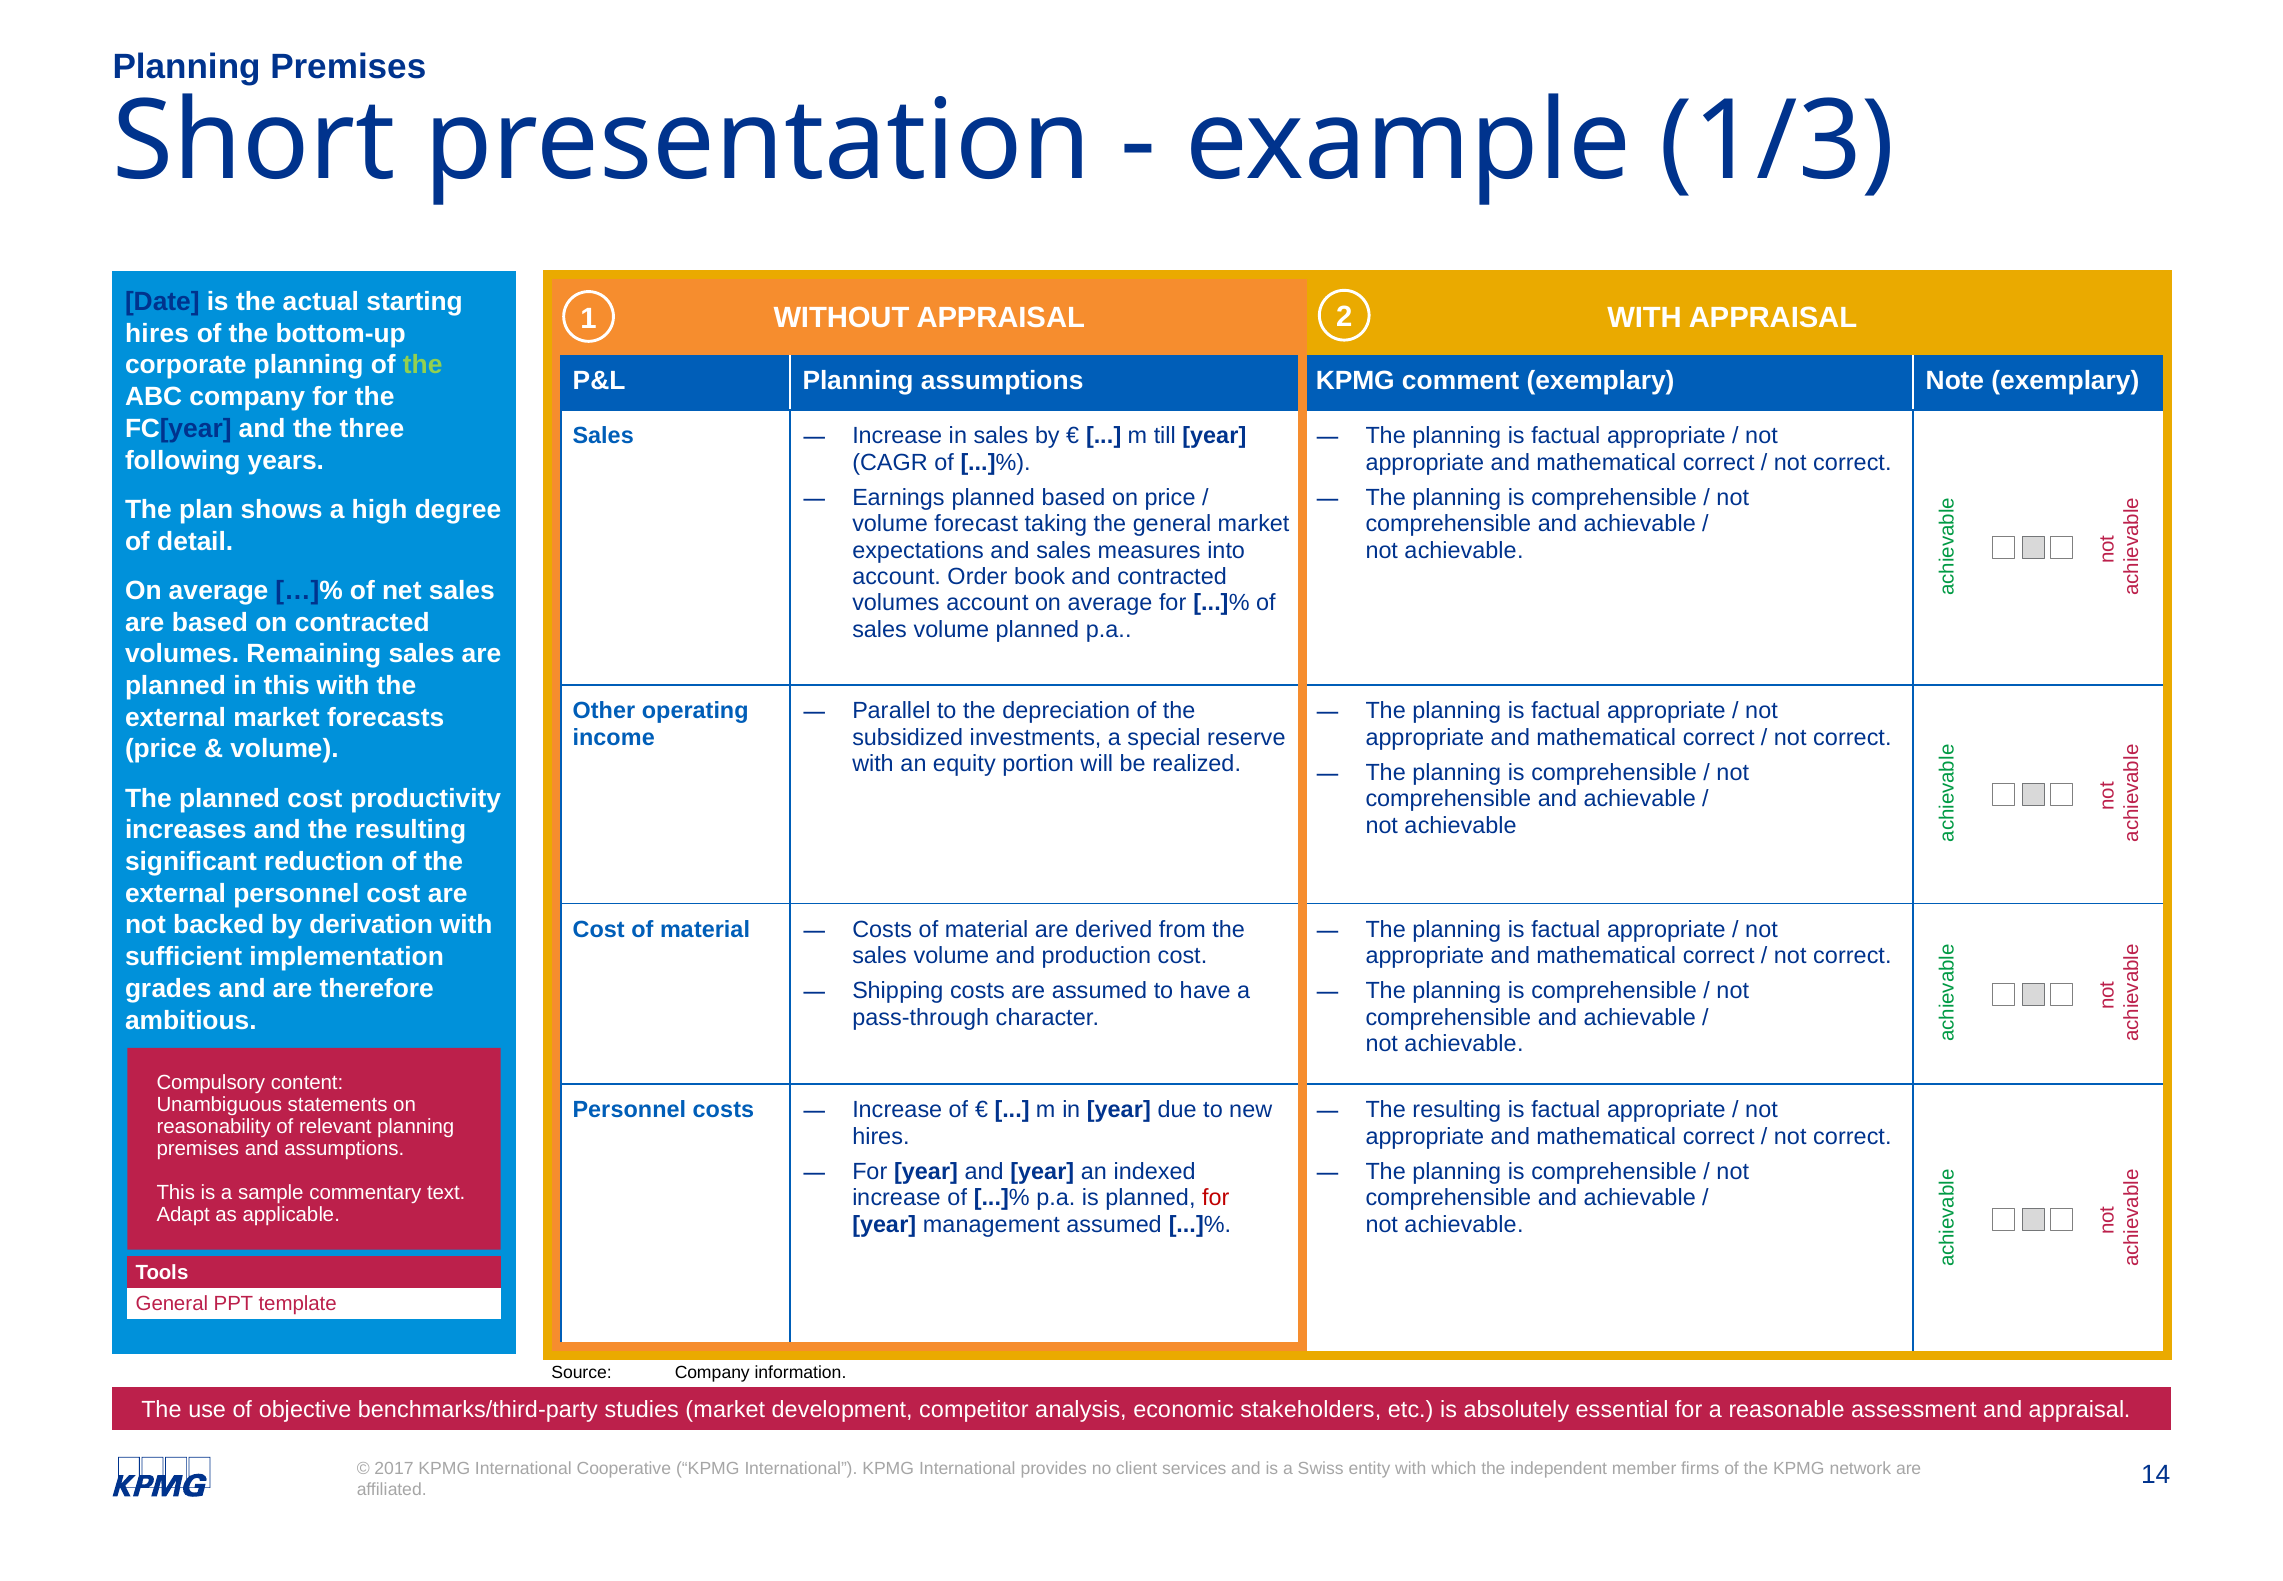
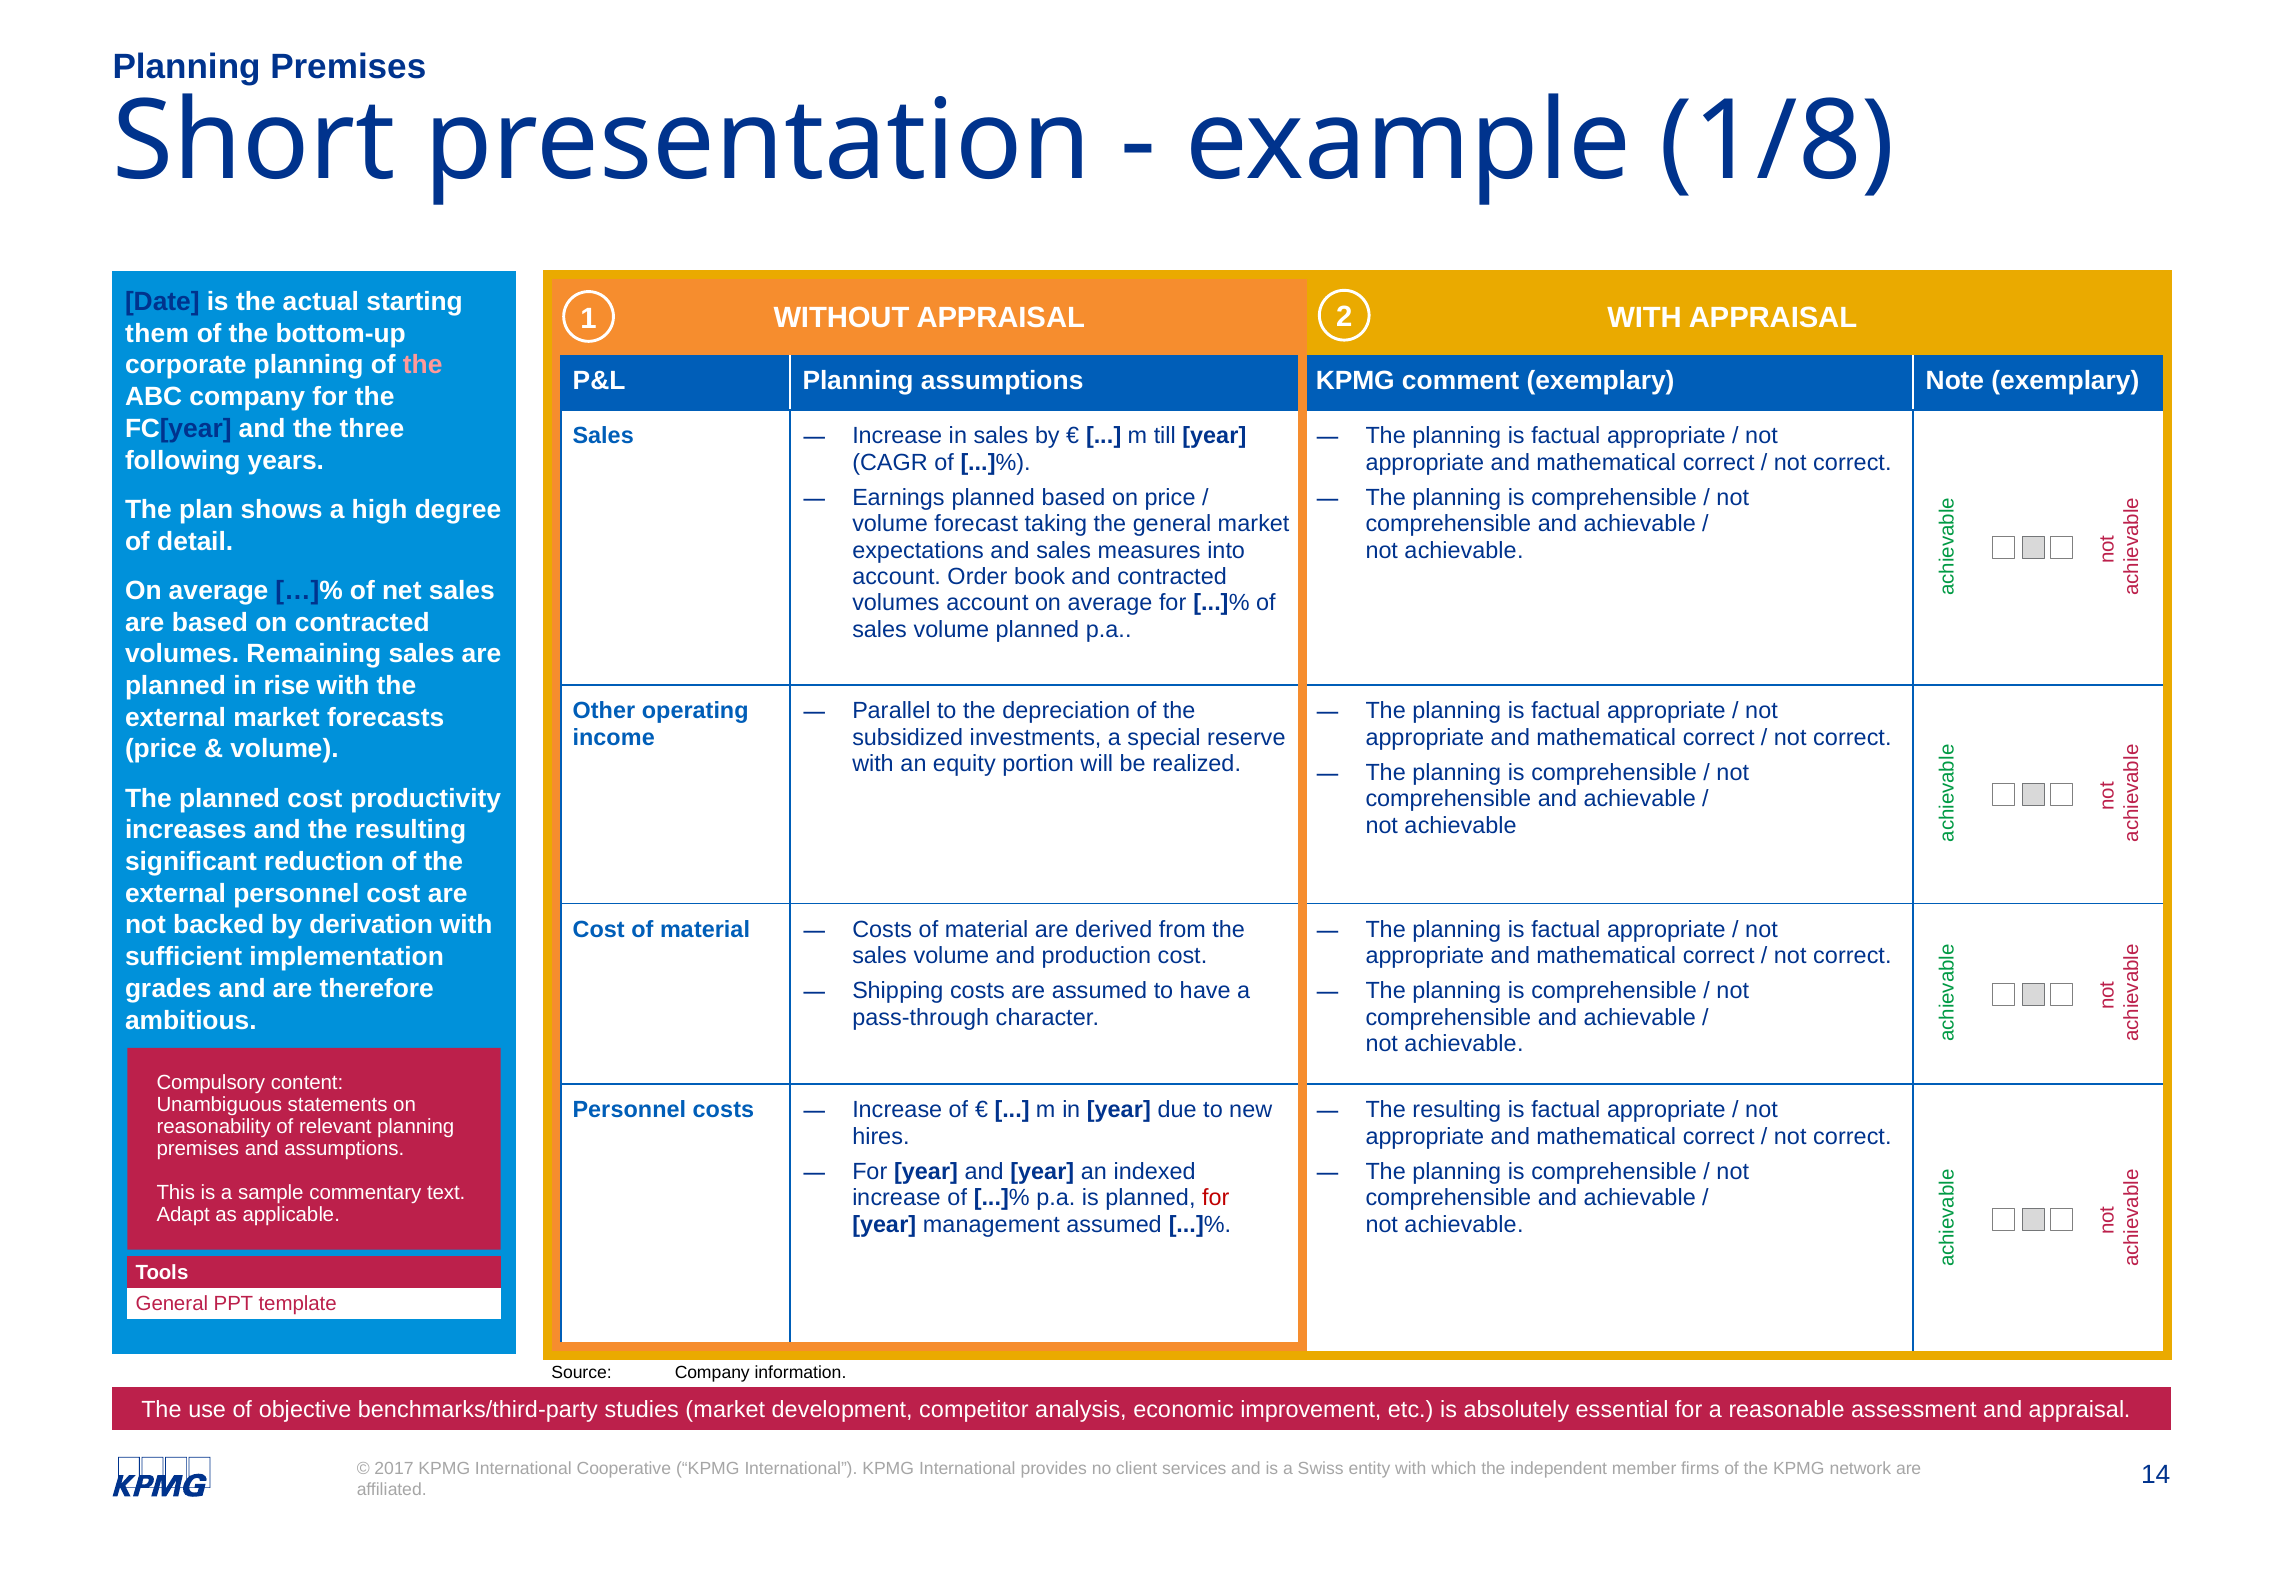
1/3: 1/3 -> 1/8 (1777, 142)
hires: hires -> them (157, 333)
the colour: light green -> pink (423, 365)
in this: this -> rise (287, 686)
stakeholders: stakeholders -> improvement (1311, 1410)
